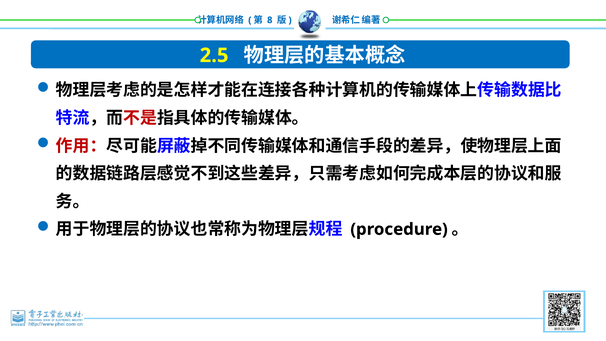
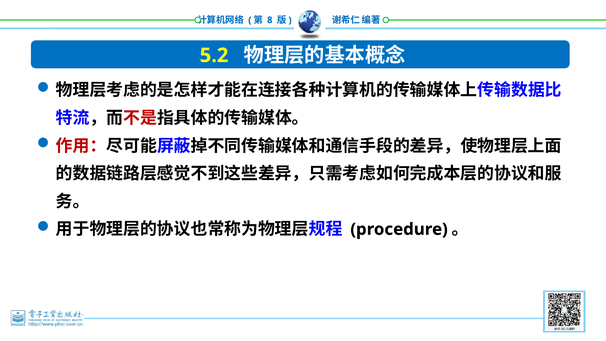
2.5: 2.5 -> 5.2 (214, 55)
